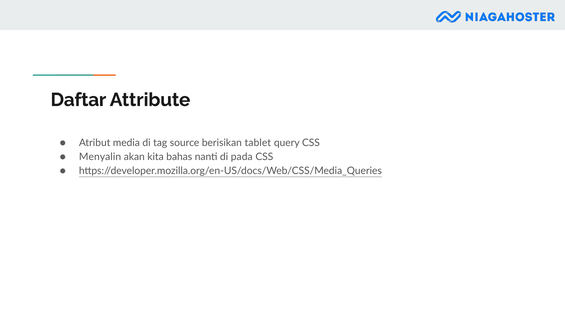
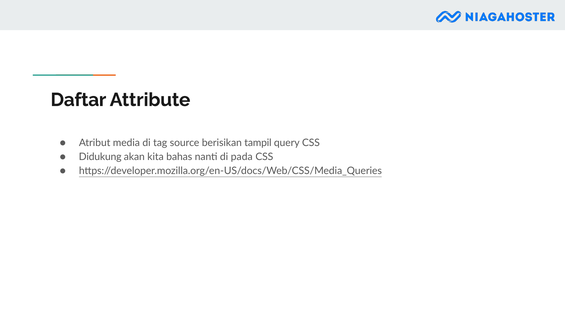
tablet: tablet -> tampil (258, 143)
Menyalin: Menyalin -> Didukung (100, 157)
